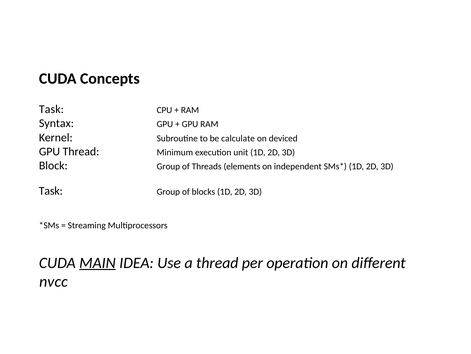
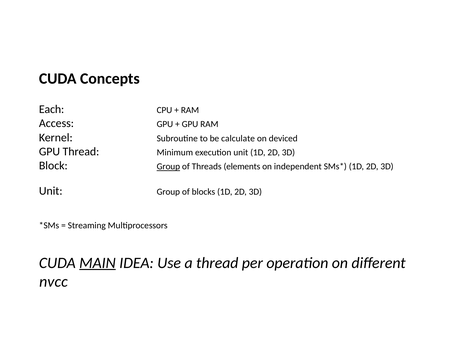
Task: Task -> Each (52, 109)
Syntax: Syntax -> Access (56, 123)
Group underline: none -> present (168, 166)
Task: Task -> Unit (51, 191)
